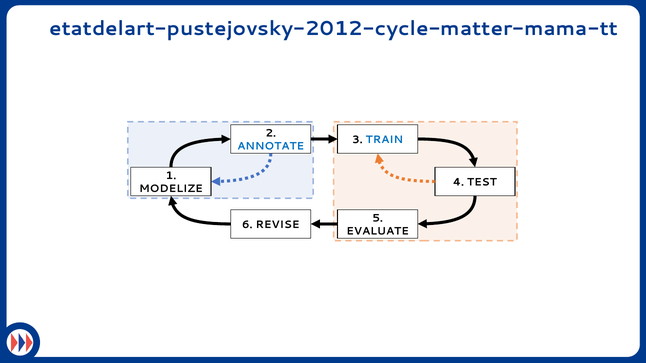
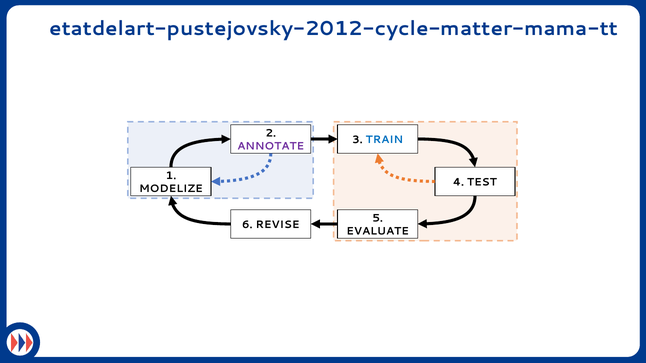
ANNOTATE colour: blue -> purple (271, 146)
